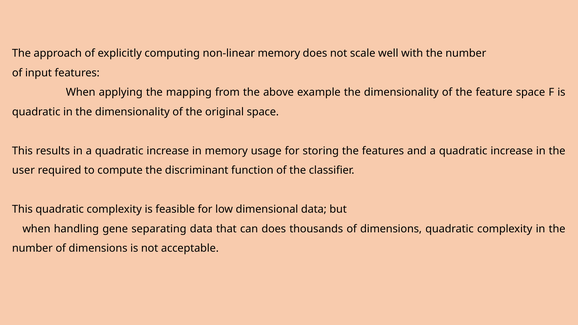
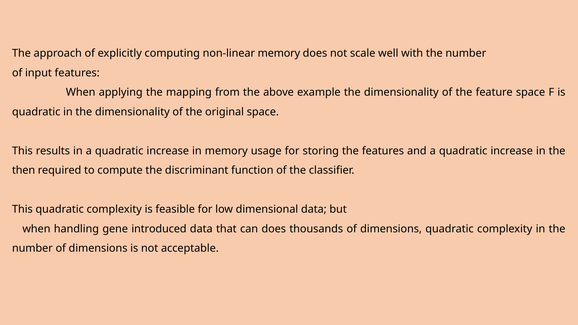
user: user -> then (24, 170)
separating: separating -> introduced (159, 229)
